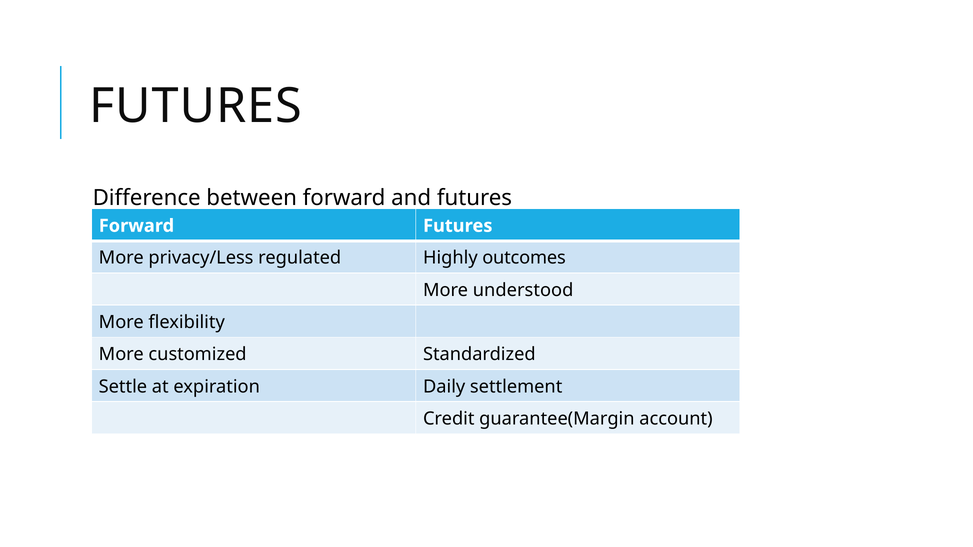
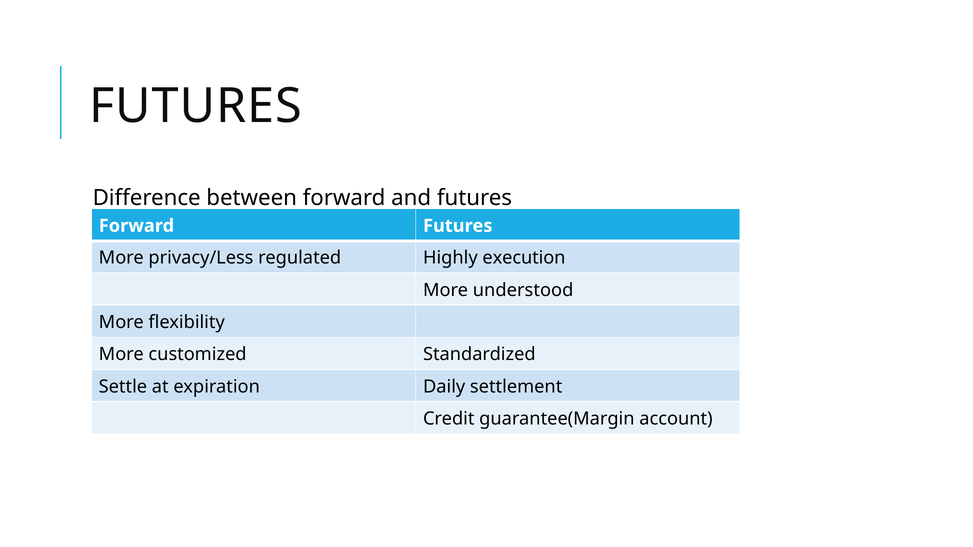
outcomes: outcomes -> execution (524, 258)
